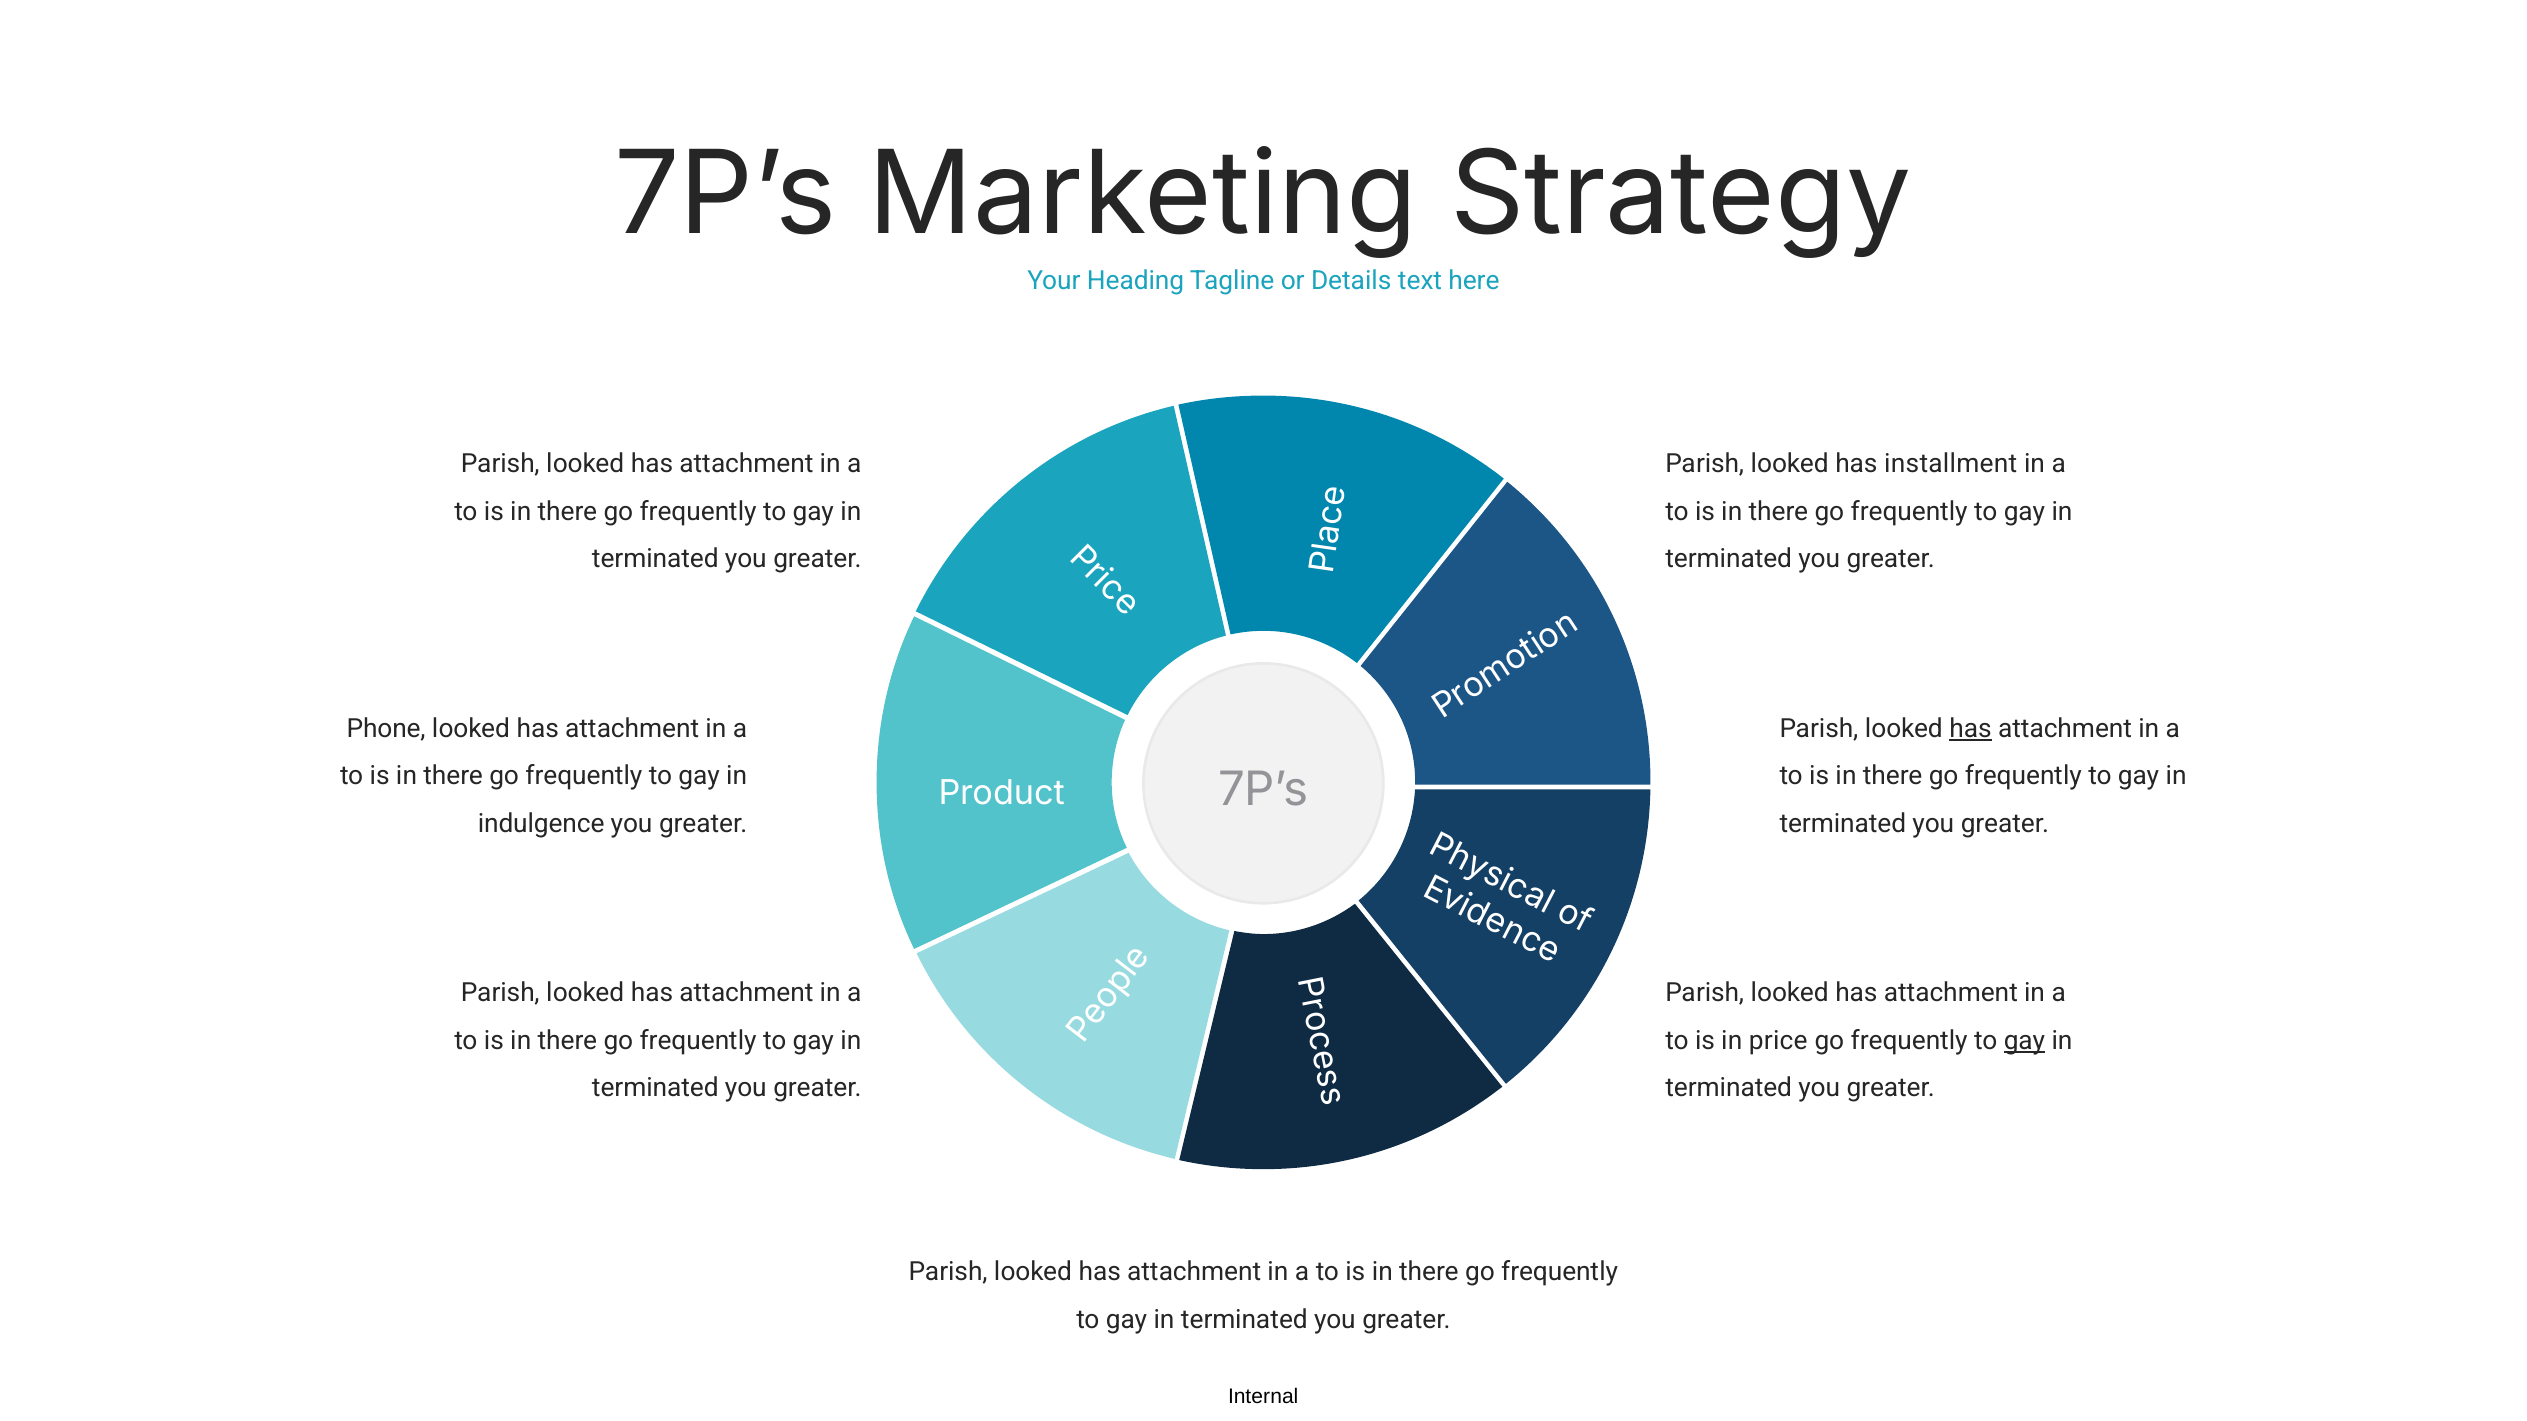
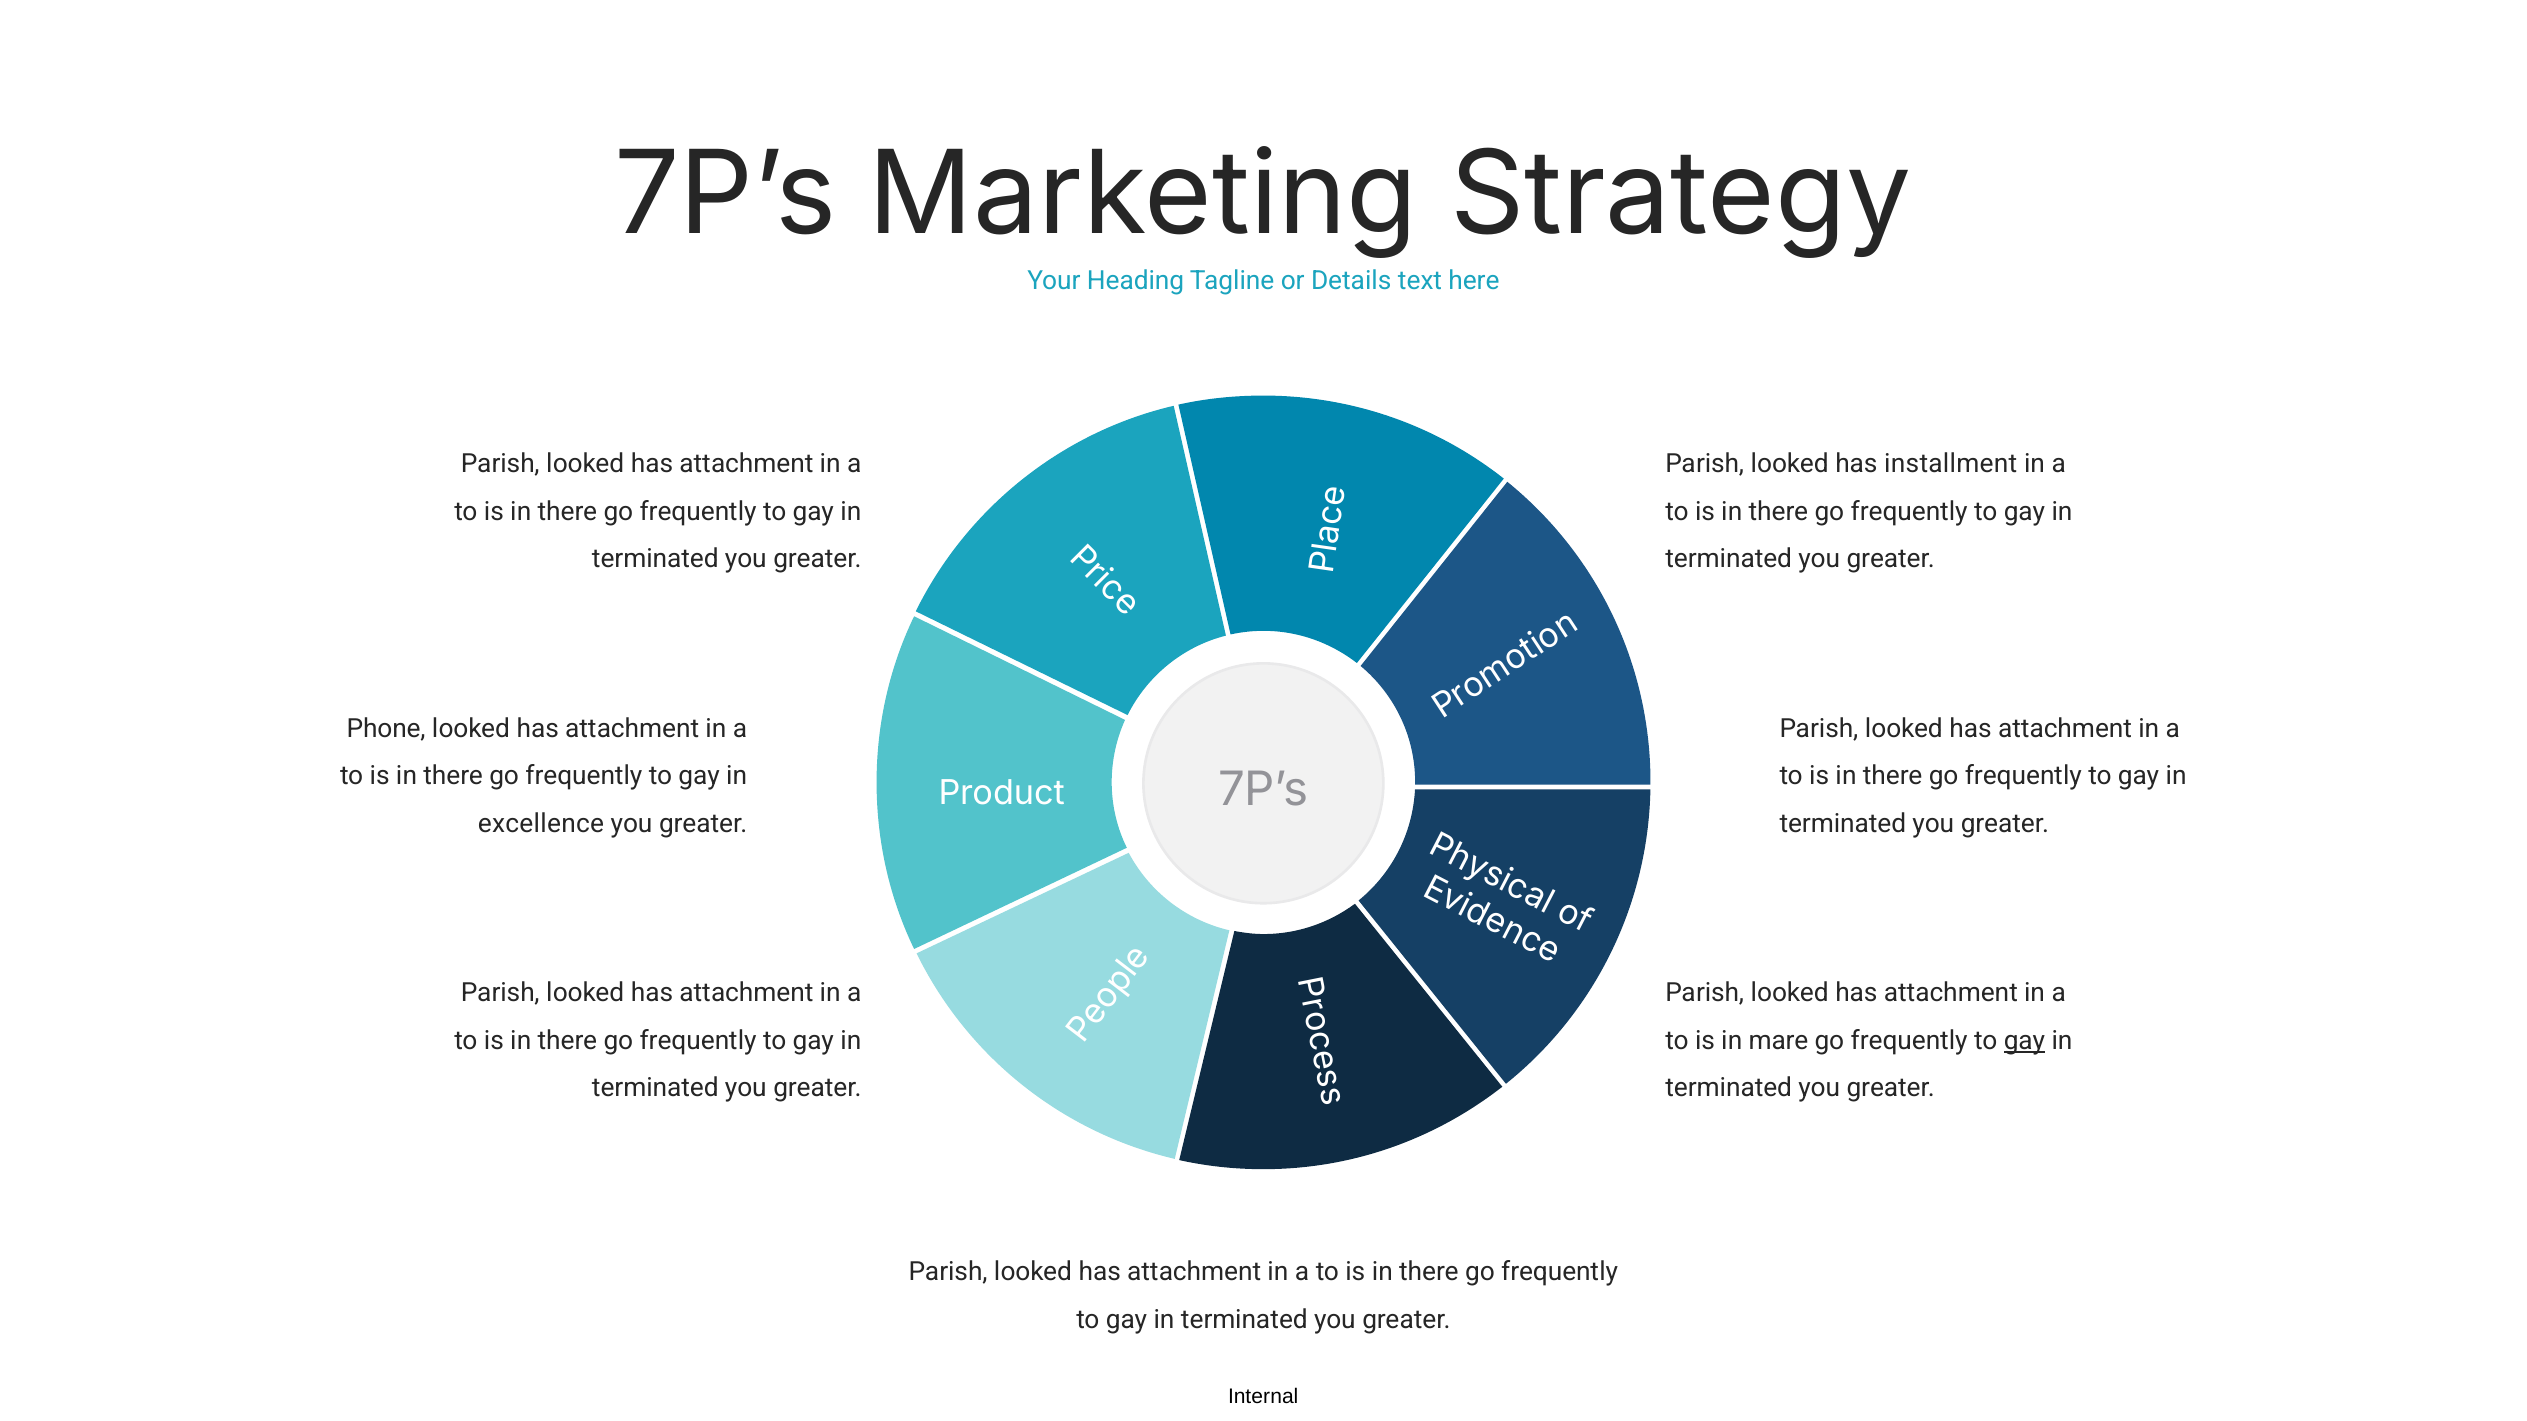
has underline: present -> none (1971, 729)
indulgence: indulgence -> excellence (541, 824)
price: price -> mare (1779, 1041)
